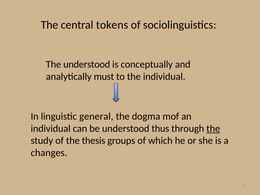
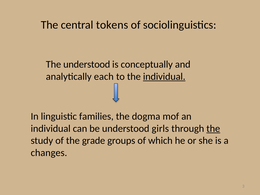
must: must -> each (104, 77)
individual underline: none -> present (164, 77)
general: general -> families (96, 116)
thus: thus -> girls (160, 129)
thesis: thesis -> grade (94, 141)
